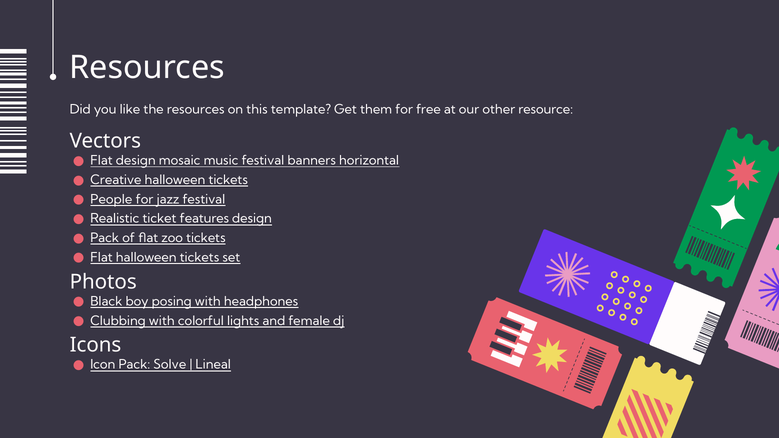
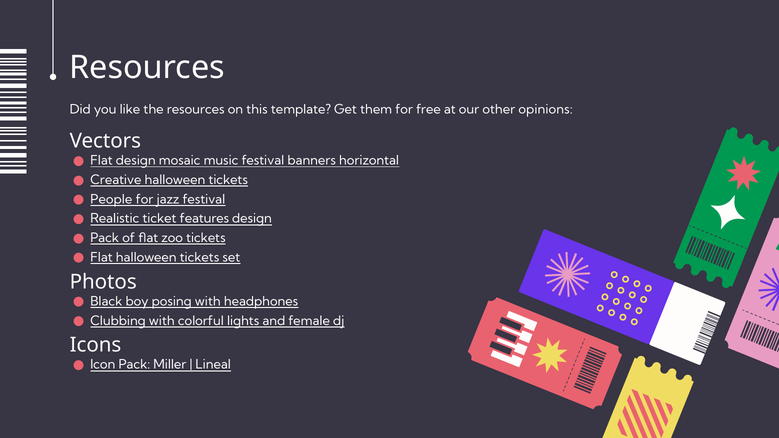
resource: resource -> opinions (546, 110)
Solve: Solve -> Miller (170, 365)
